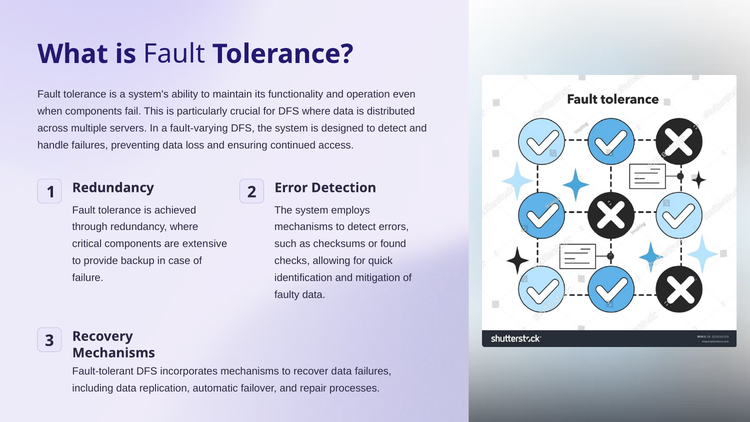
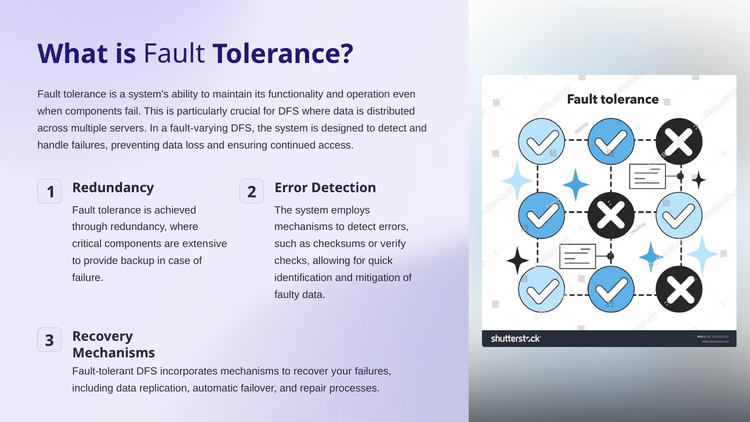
found: found -> verify (393, 244)
recover data: data -> your (342, 371)
